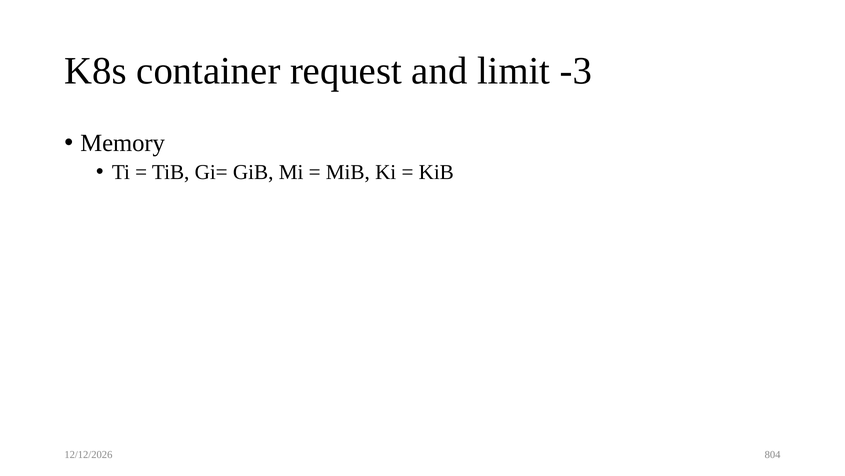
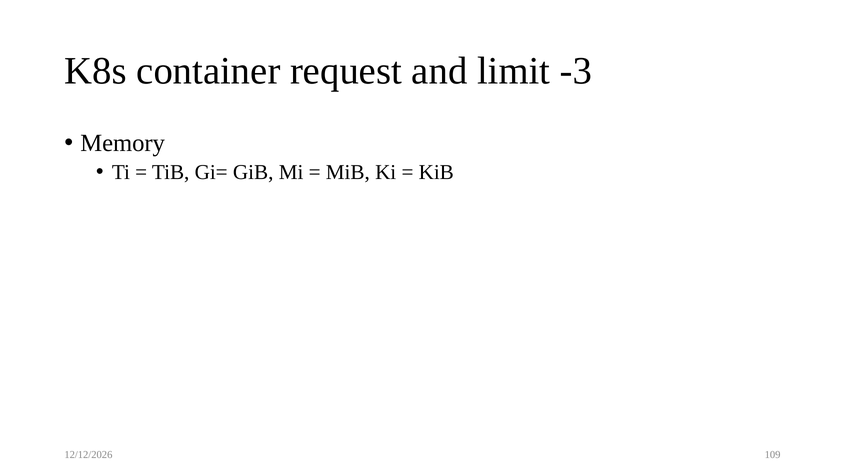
804: 804 -> 109 (773, 454)
